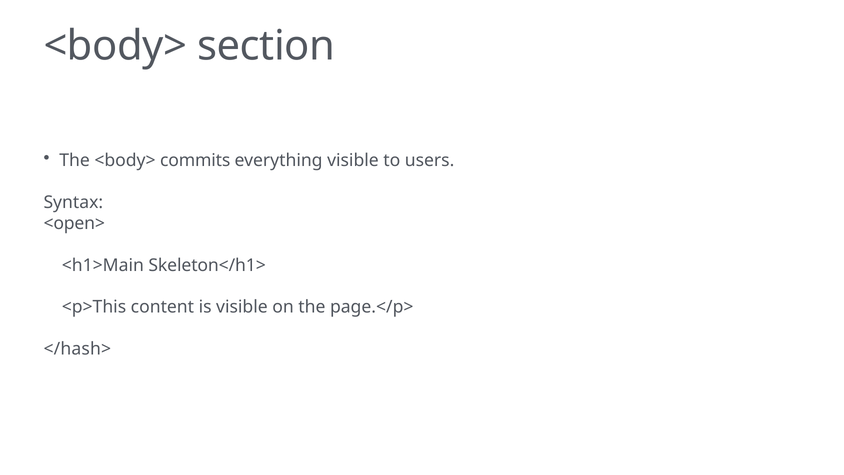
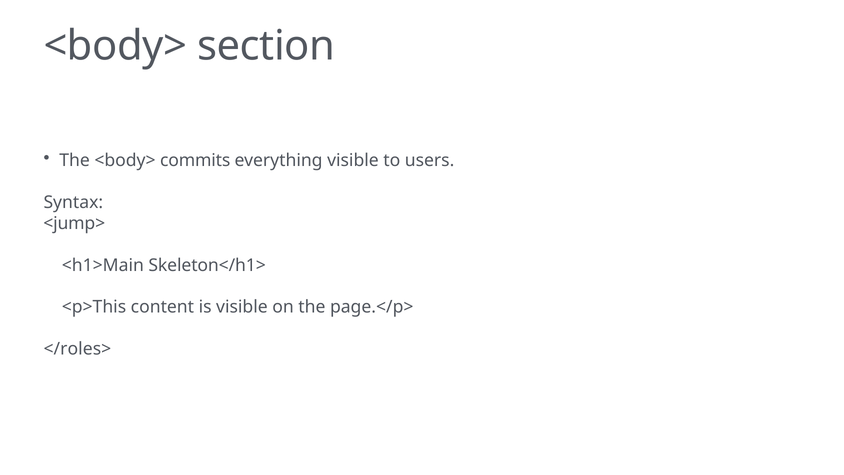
<open>: <open> -> <jump> (74, 223)
</hash>: </hash> -> </roles> (77, 349)
